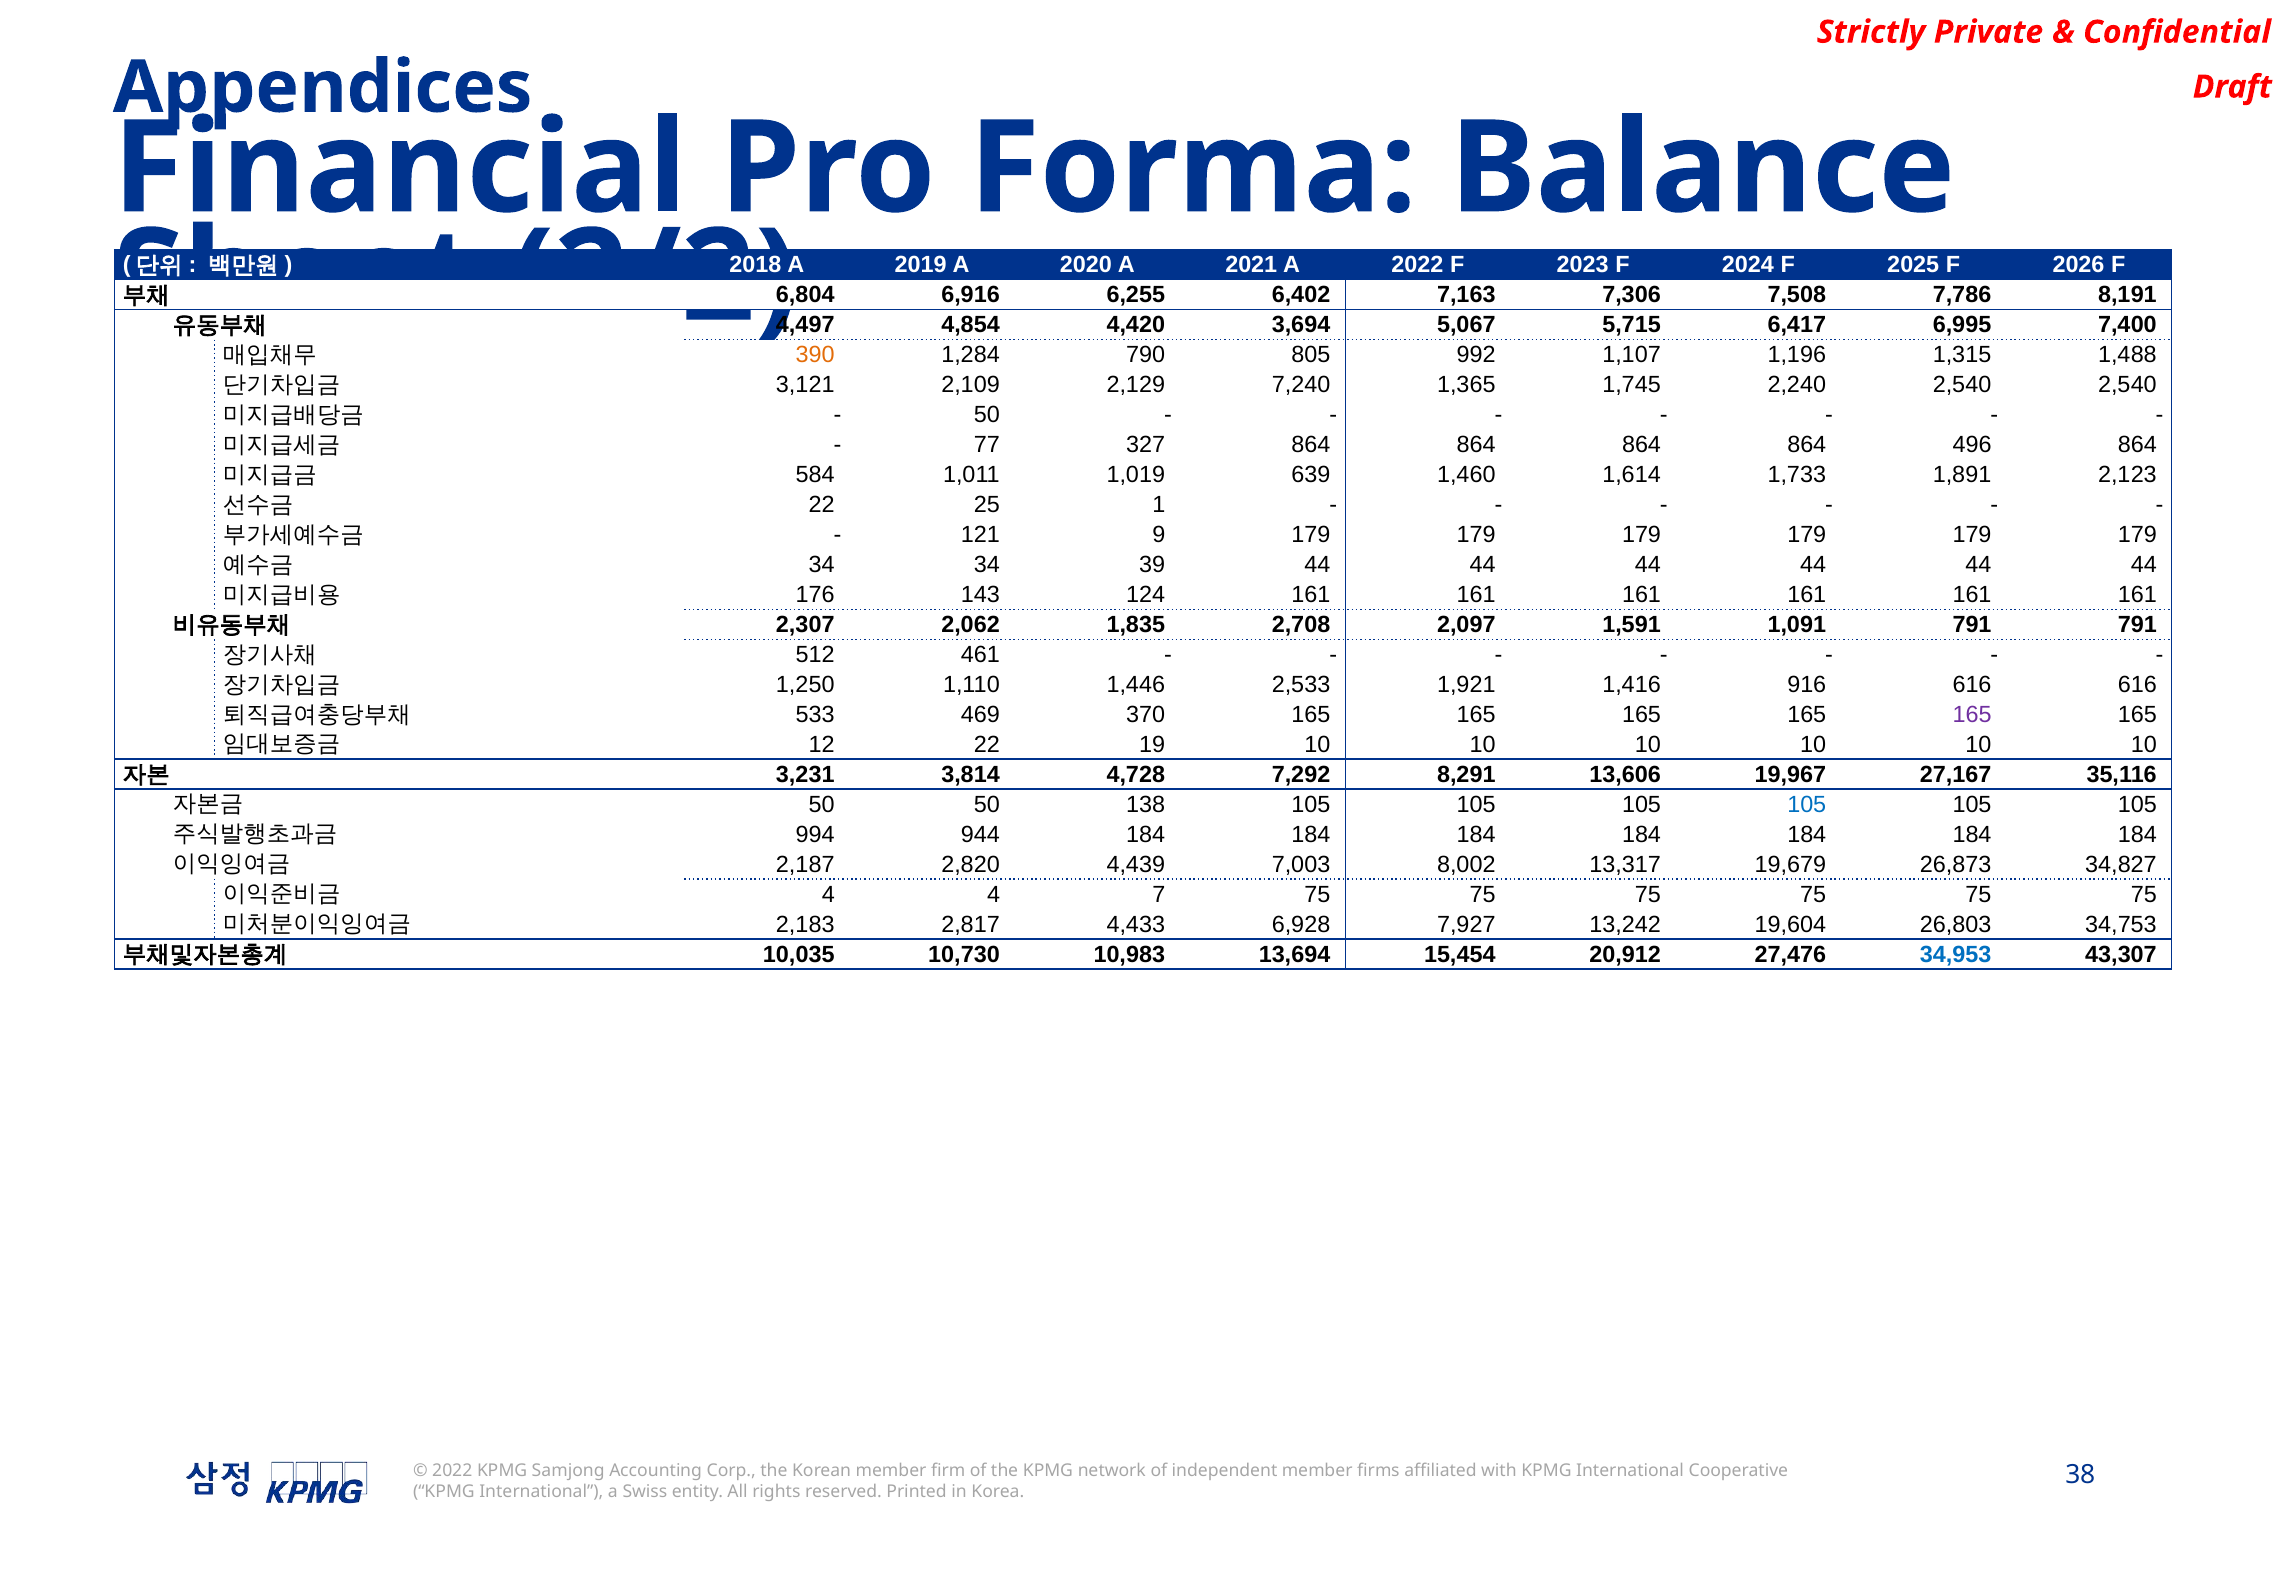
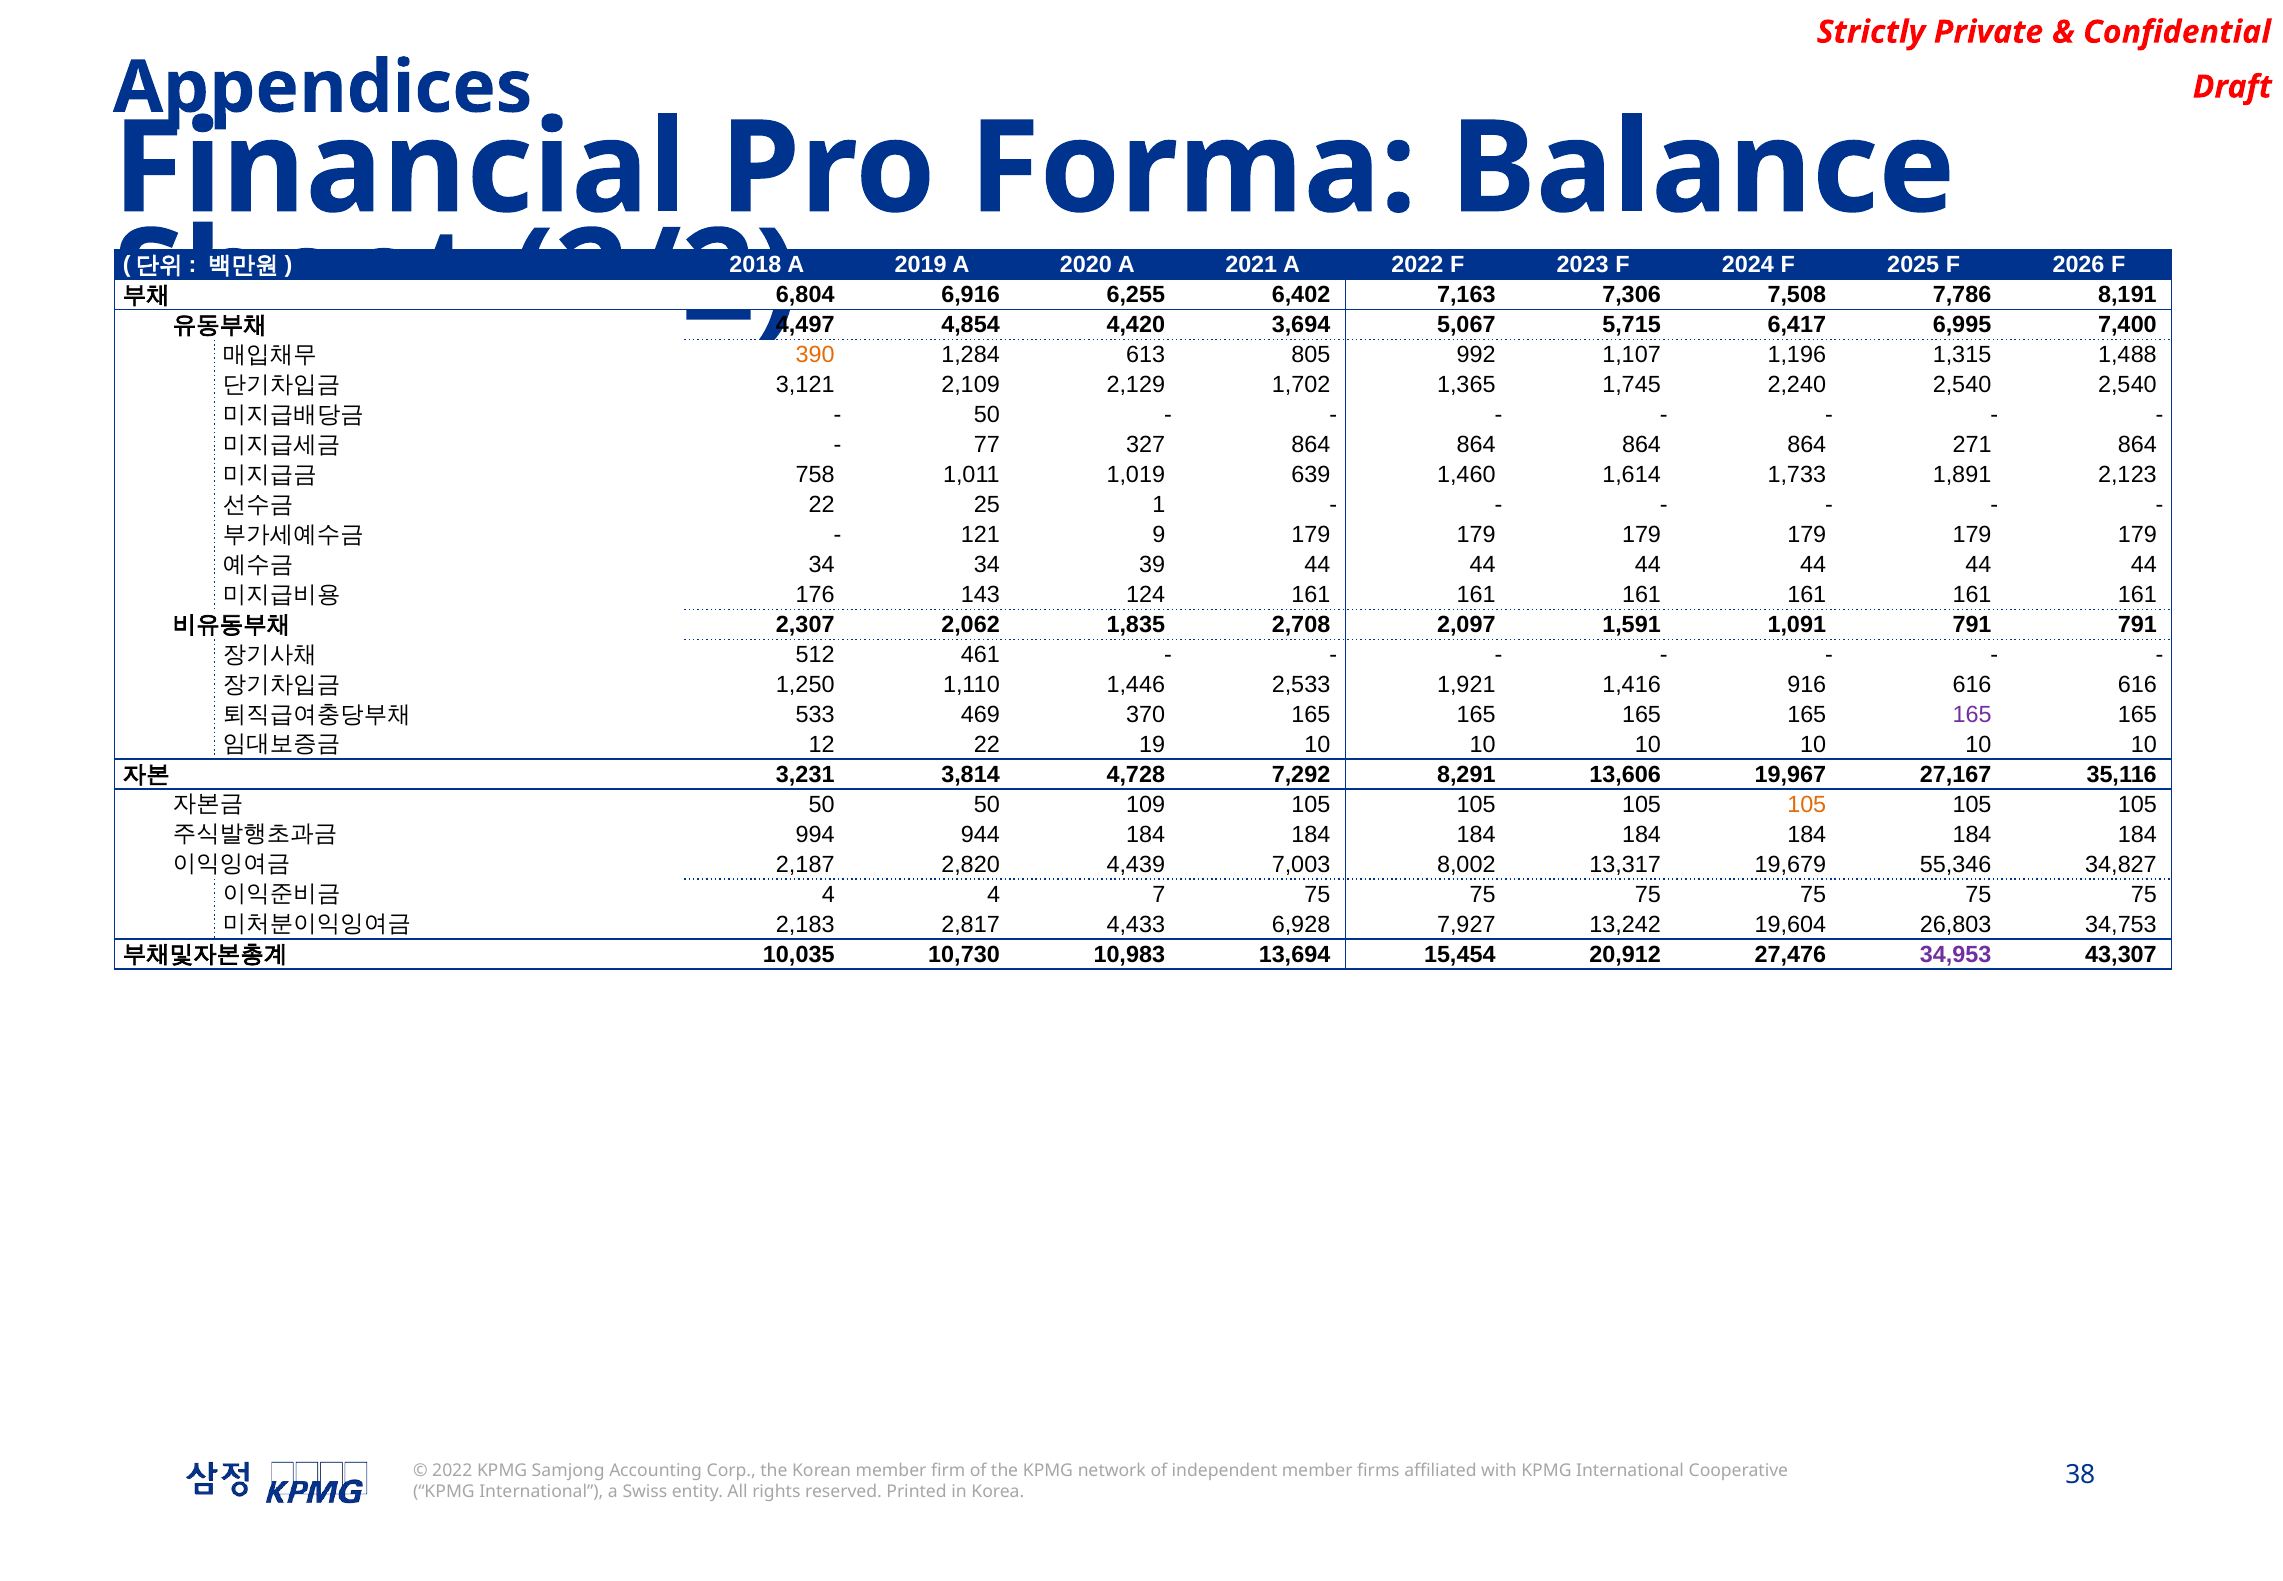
790: 790 -> 613 (1146, 355)
7,240: 7,240 -> 1,702 (1301, 385)
496: 496 -> 271 (1972, 445)
584: 584 -> 758 (815, 475)
138: 138 -> 109 (1146, 804)
105 colour: blue -> orange (1807, 804)
26,873: 26,873 -> 55,346 (1956, 864)
34,953 colour: blue -> purple (1956, 954)
